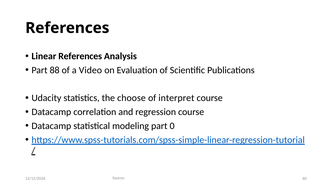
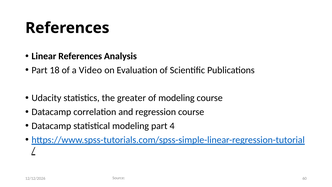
88: 88 -> 18 (55, 70)
choose: choose -> greater (132, 98)
of interpret: interpret -> modeling (176, 98)
0: 0 -> 4 (172, 126)
